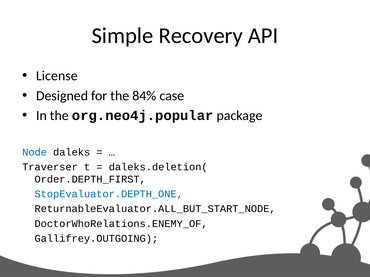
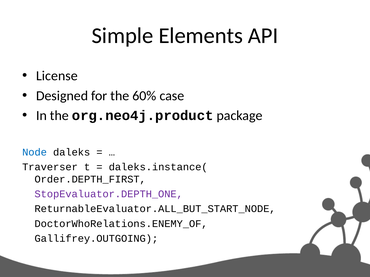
Recovery: Recovery -> Elements (201, 36)
84%: 84% -> 60% (144, 96)
org.neo4j.popular: org.neo4j.popular -> org.neo4j.product (143, 116)
daleks.deletion(: daleks.deletion( -> daleks.instance( (158, 167)
StopEvaluator.DEPTH_ONE colour: blue -> purple (109, 194)
